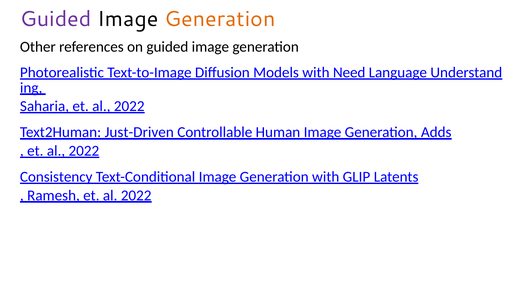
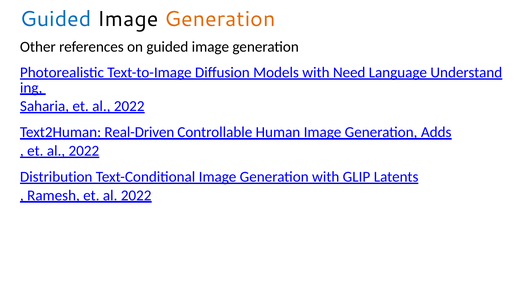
Guided colour: purple -> blue (56, 19)
Just-Driven: Just-Driven -> Real-Driven (139, 132)
Consistency: Consistency -> Distribution (56, 177)
